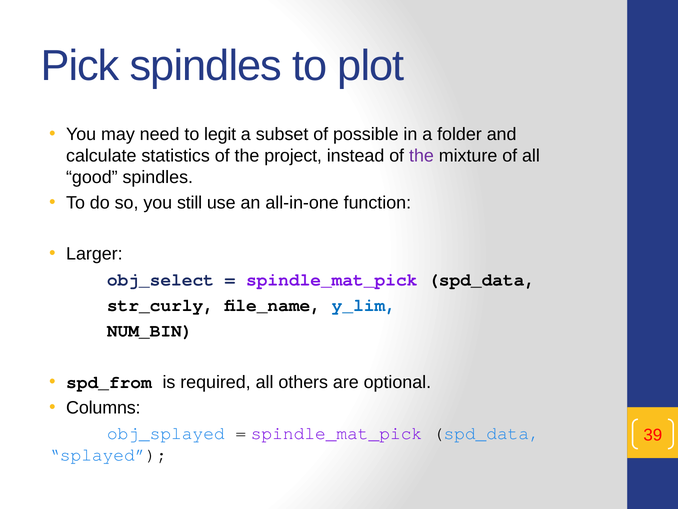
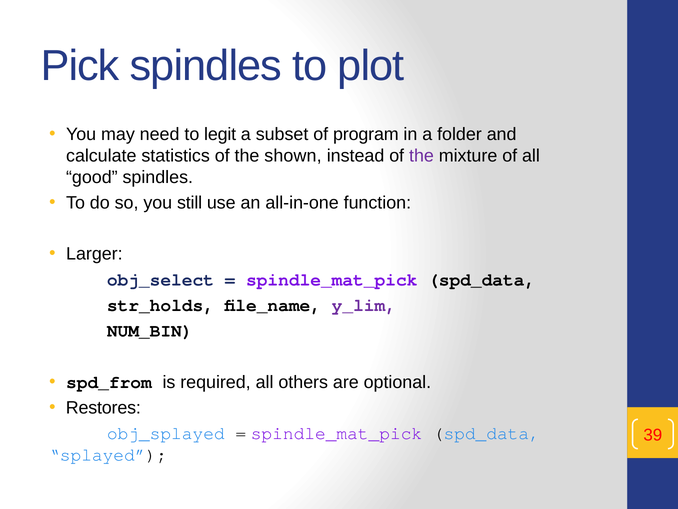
possible: possible -> program (366, 134)
project: project -> shown (293, 155)
str_curly: str_curly -> str_holds (160, 305)
y_lim colour: blue -> purple (364, 305)
Columns: Columns -> Restores (103, 407)
